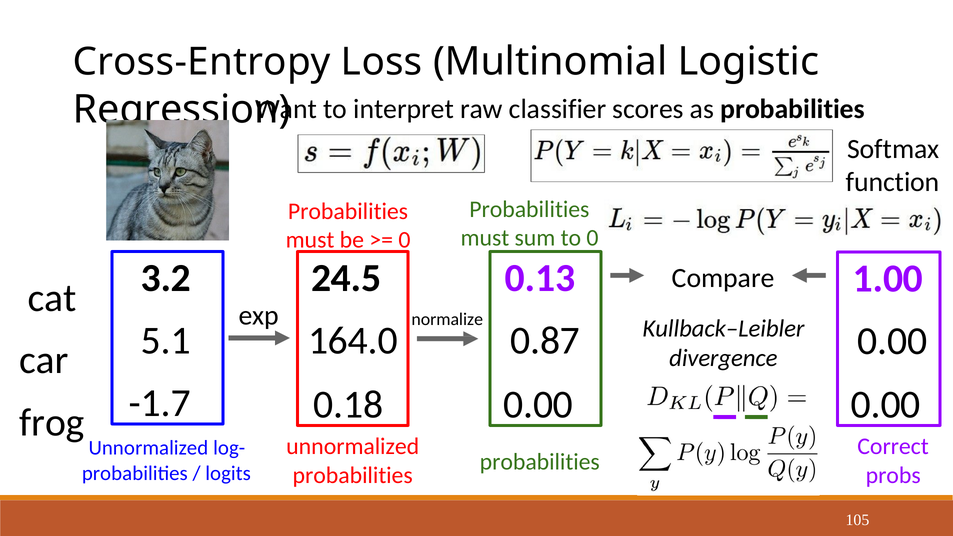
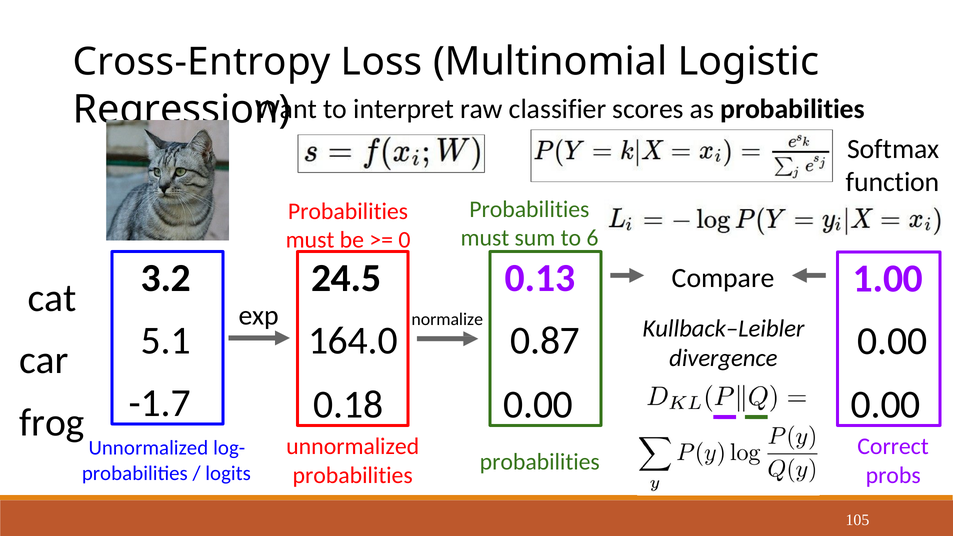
to 0: 0 -> 6 (592, 238)
